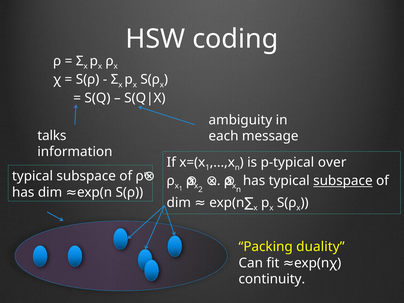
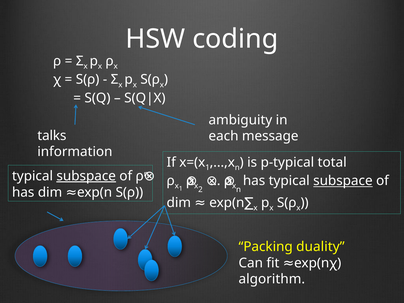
over: over -> total (332, 162)
subspace underline: none -> present (86, 176)
continuity: continuity -> algorithm (272, 279)
